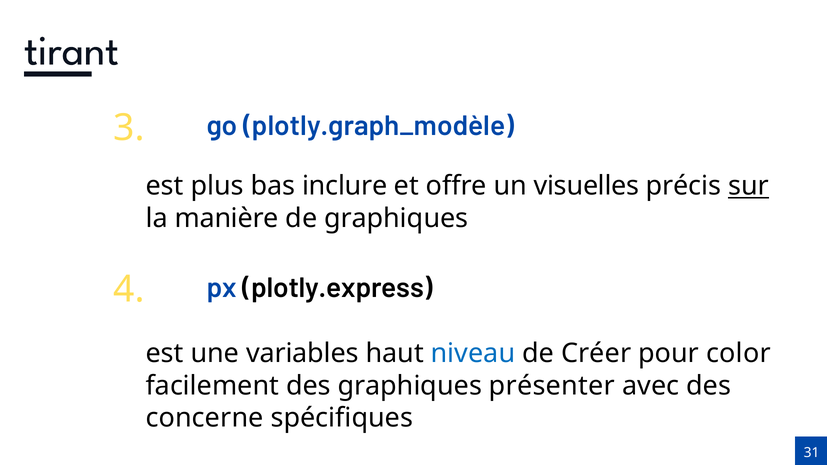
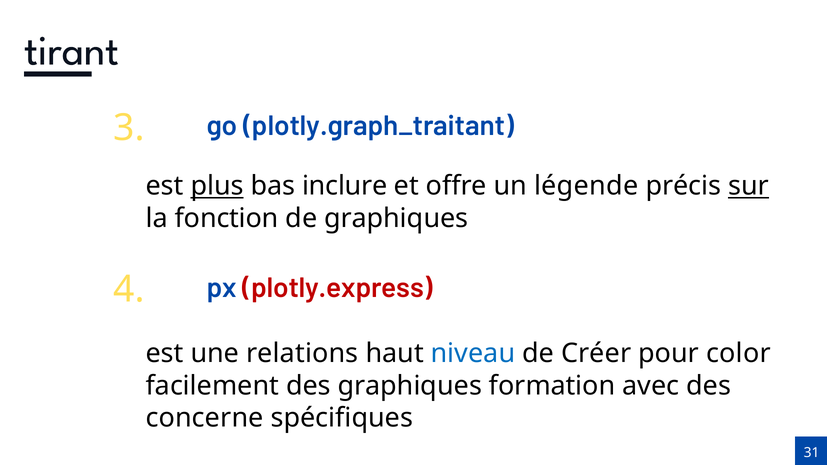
plotly.graph_modèle: plotly.graph_modèle -> plotly.graph_traitant (379, 126)
plus underline: none -> present (217, 186)
visuelles: visuelles -> légende (586, 186)
manière: manière -> fonction (227, 218)
plotly.express colour: black -> red (337, 288)
variables: variables -> relations (302, 353)
présenter: présenter -> formation (552, 386)
